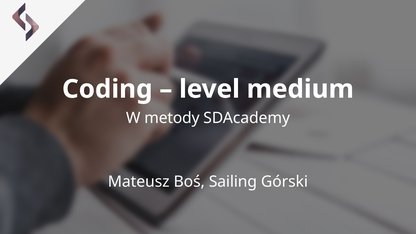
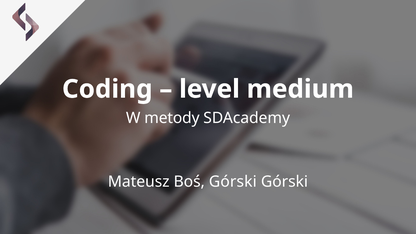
Boś Sailing: Sailing -> Górski (233, 182)
